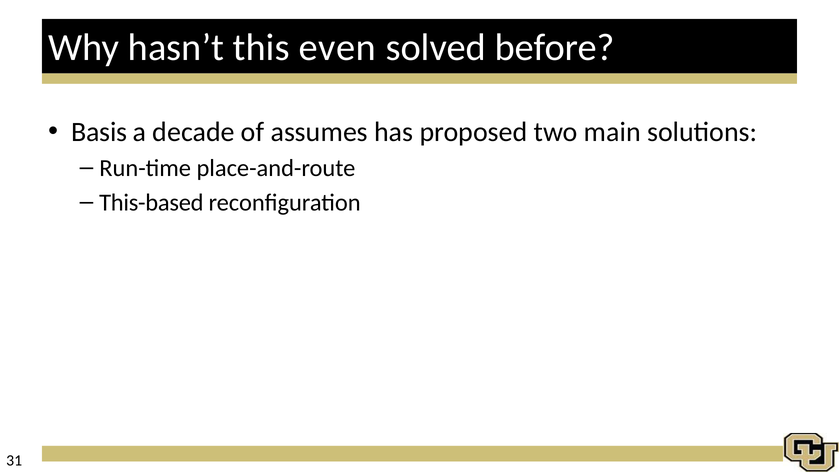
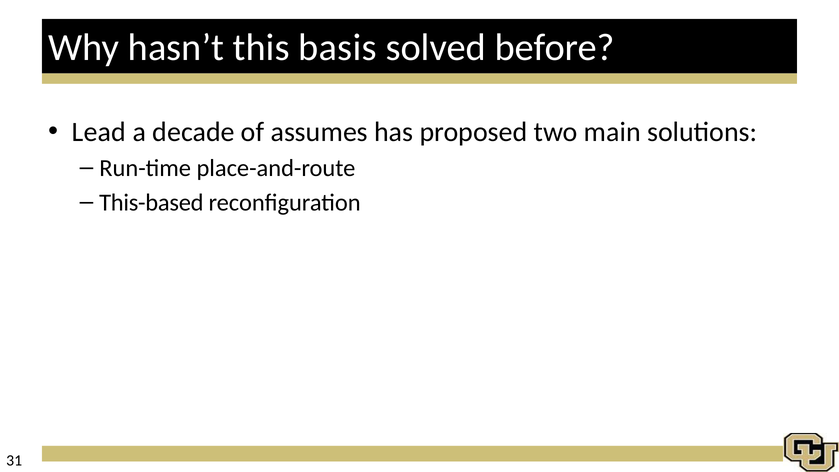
even: even -> basis (338, 48)
Basis: Basis -> Lead (99, 132)
